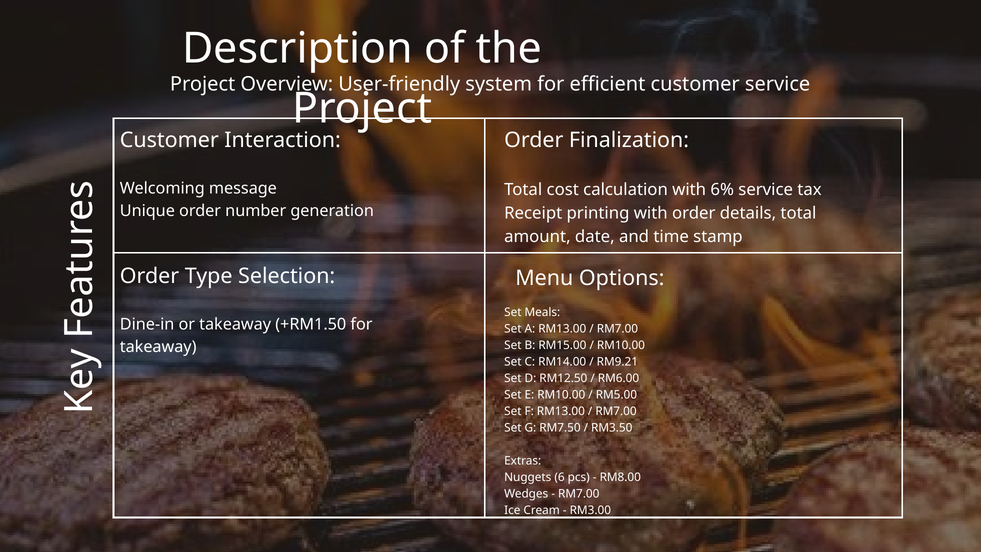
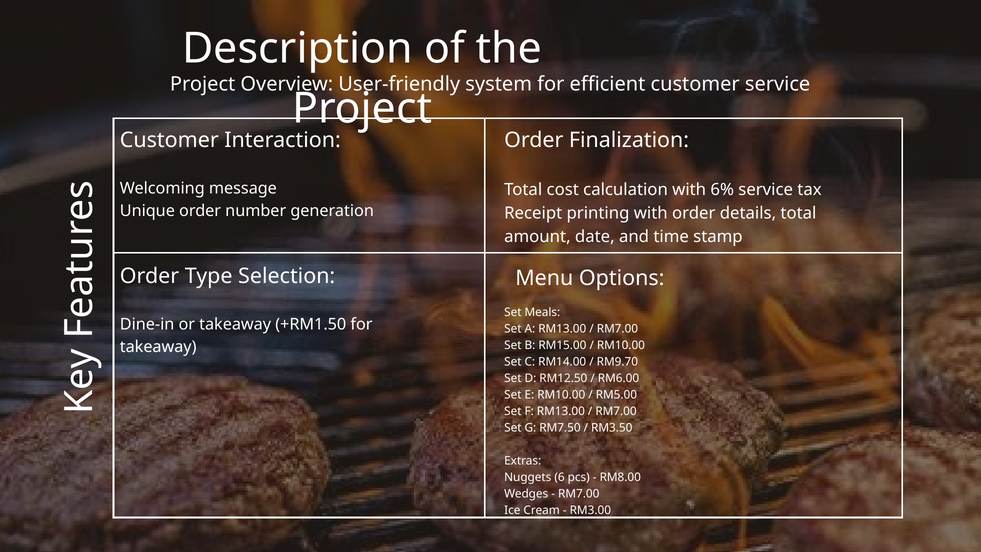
RM9.21: RM9.21 -> RM9.70 (617, 362)
